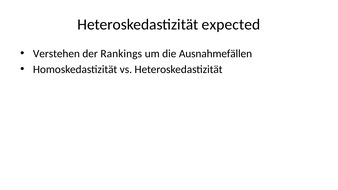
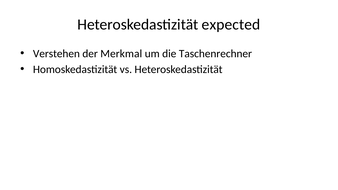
Rankings: Rankings -> Merkmal (121, 54)
Ausnahmefällen: Ausnahmefällen -> Taschenrechner (215, 54)
